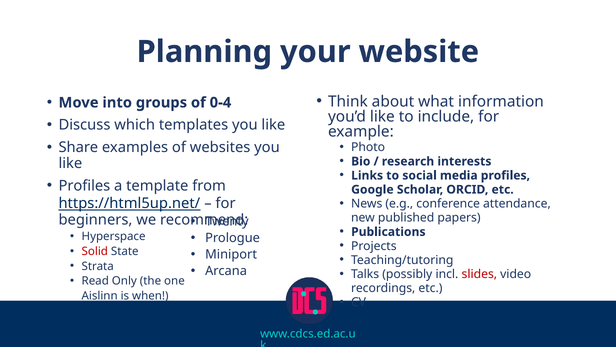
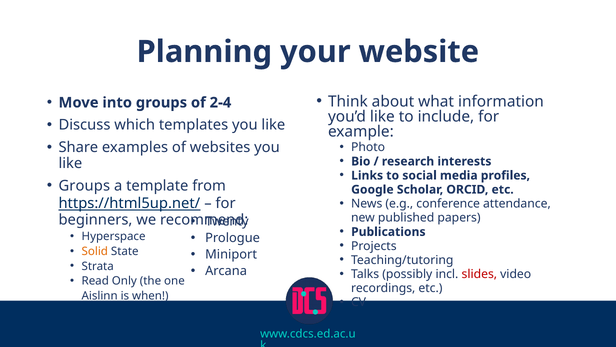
0-4: 0-4 -> 2-4 (220, 102)
Profiles: Profiles -> Groups (84, 185)
Solid colour: red -> orange (95, 251)
